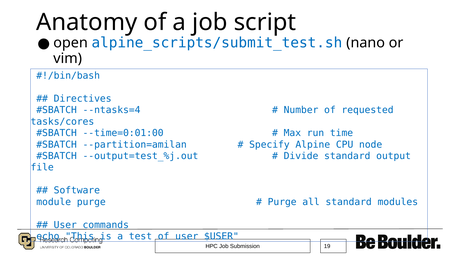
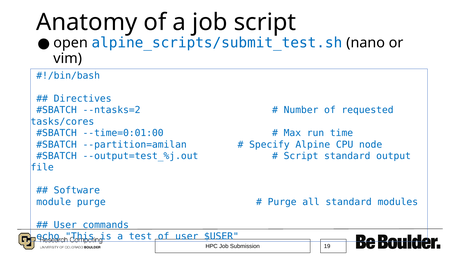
--ntasks=4: --ntasks=4 -> --ntasks=2 (112, 110)
Divide: Divide -> Script (301, 156)
